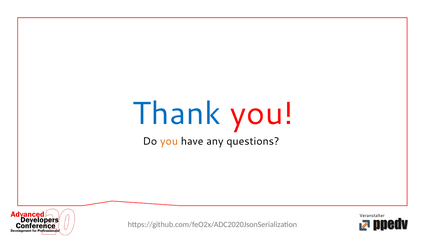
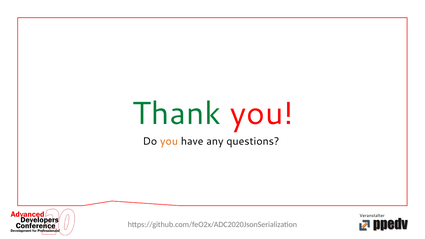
Thank colour: blue -> green (177, 114)
